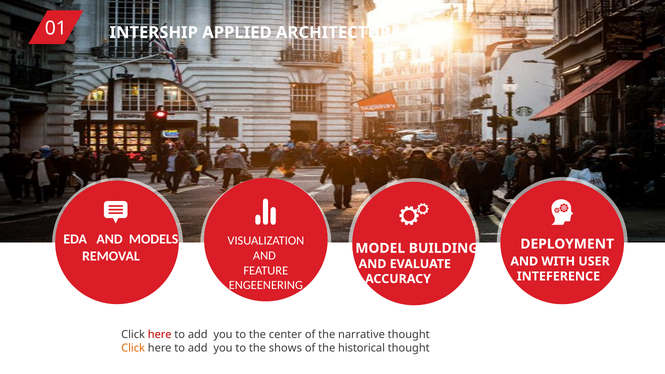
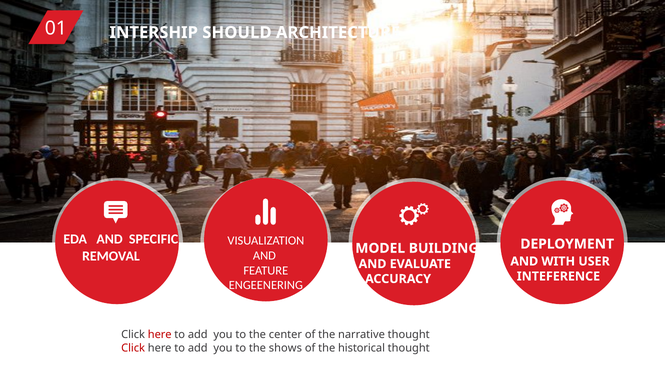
APPLIED: APPLIED -> SHOULD (237, 33)
MODELS: MODELS -> SPECIFIC (154, 239)
Click colour: orange -> red (133, 348)
